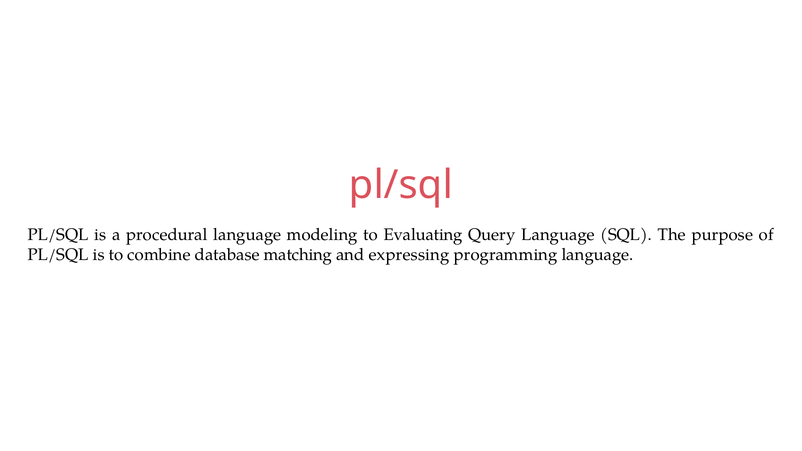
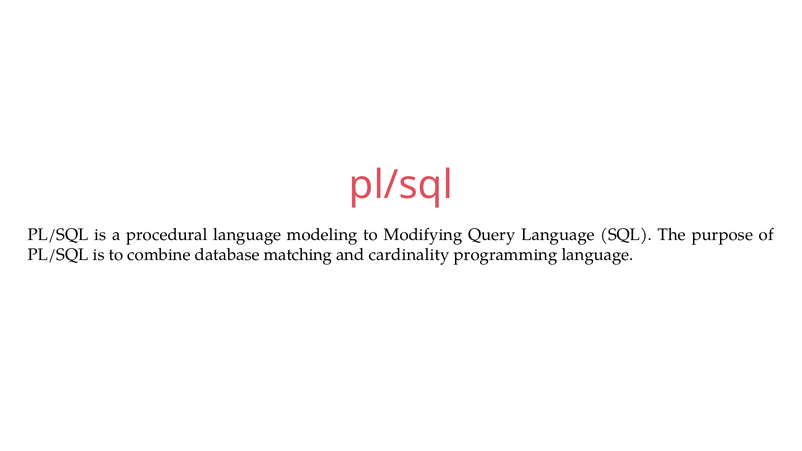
Evaluating: Evaluating -> Modifying (423, 235)
expressing: expressing -> cardinality (409, 255)
